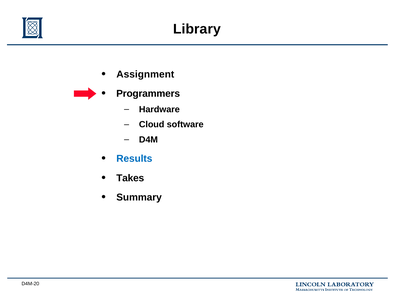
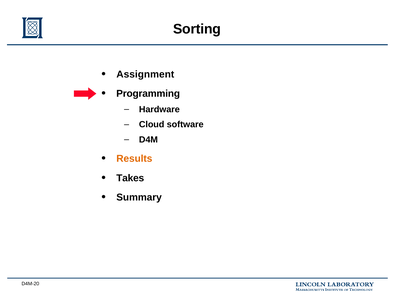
Library: Library -> Sorting (197, 29)
Programmers: Programmers -> Programming (148, 94)
Results colour: blue -> orange (134, 159)
